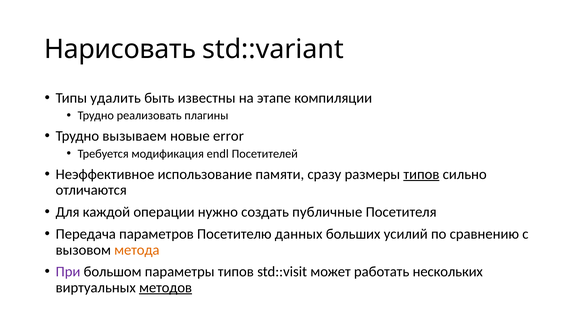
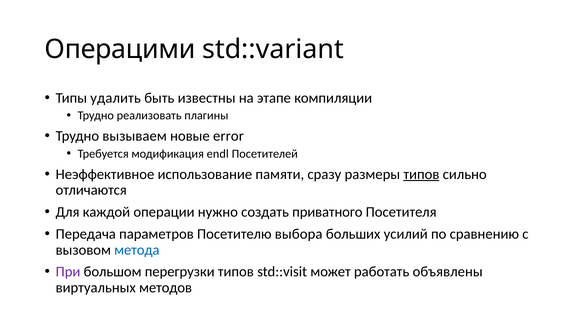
Нарисовать: Нарисовать -> Операцими (120, 49)
публичные: публичные -> приватного (327, 212)
данных: данных -> выбора (299, 234)
метода colour: orange -> blue (137, 250)
параметры: параметры -> перегрузки (180, 271)
нескольких: нескольких -> объявлены (448, 271)
методов underline: present -> none (166, 287)
